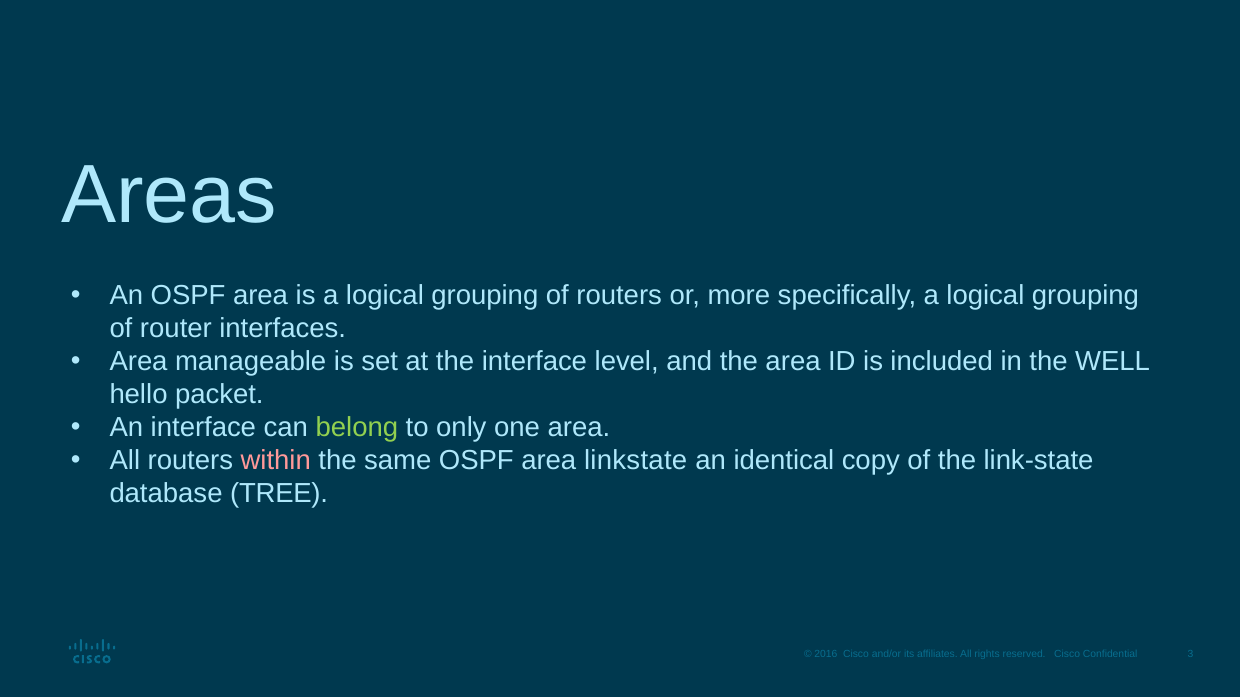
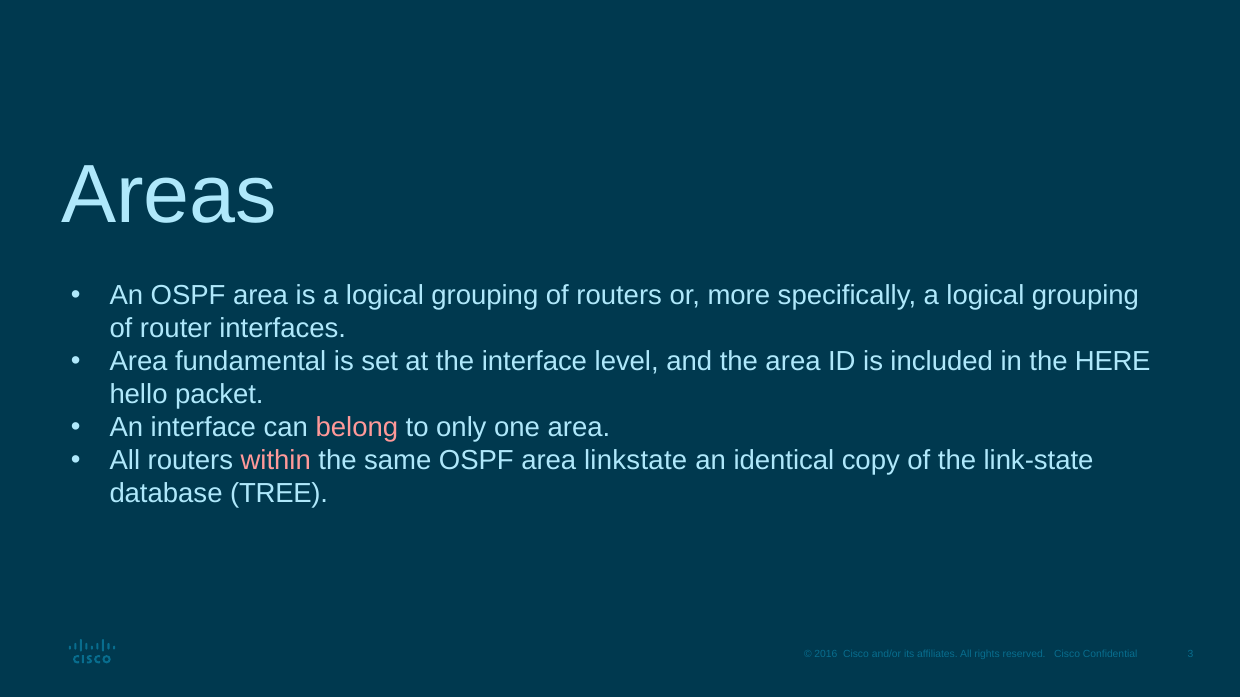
manageable: manageable -> fundamental (251, 362)
WELL: WELL -> HERE (1113, 362)
belong colour: light green -> pink (357, 428)
